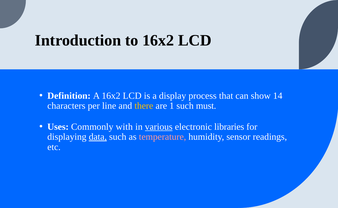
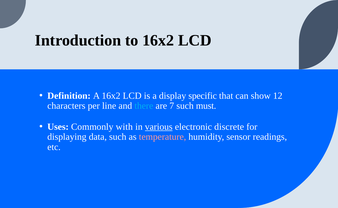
process: process -> specific (203, 96)
14: 14 -> 12 (278, 96)
there colour: yellow -> light blue (144, 106)
1: 1 -> 7 (172, 106)
libraries: libraries -> discrete (229, 127)
data underline: present -> none (98, 137)
